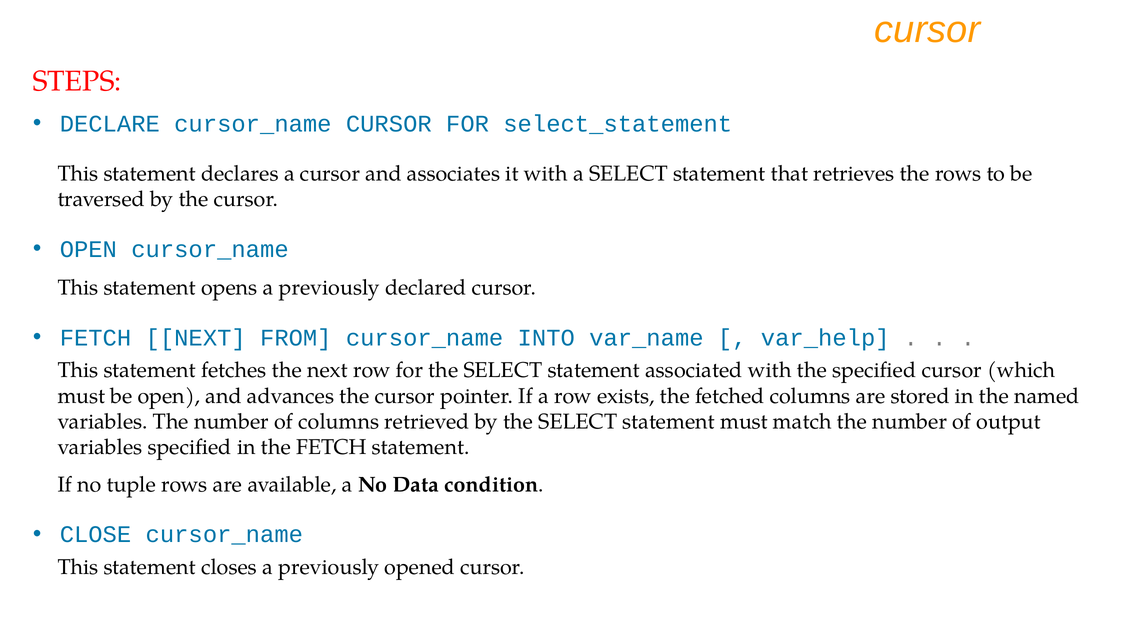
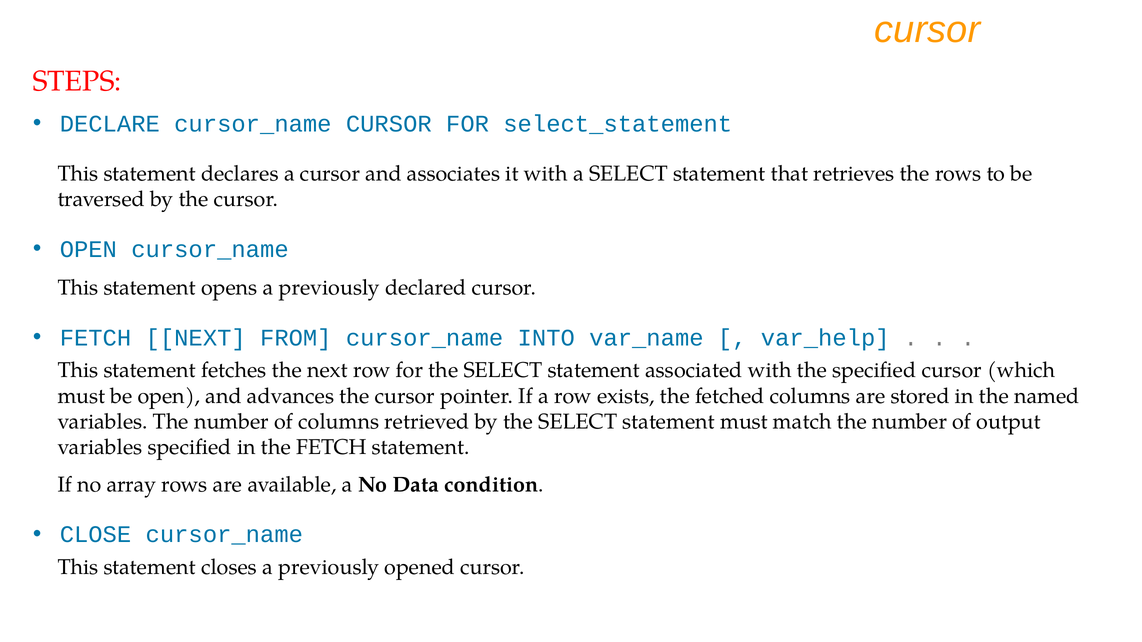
tuple: tuple -> array (131, 485)
